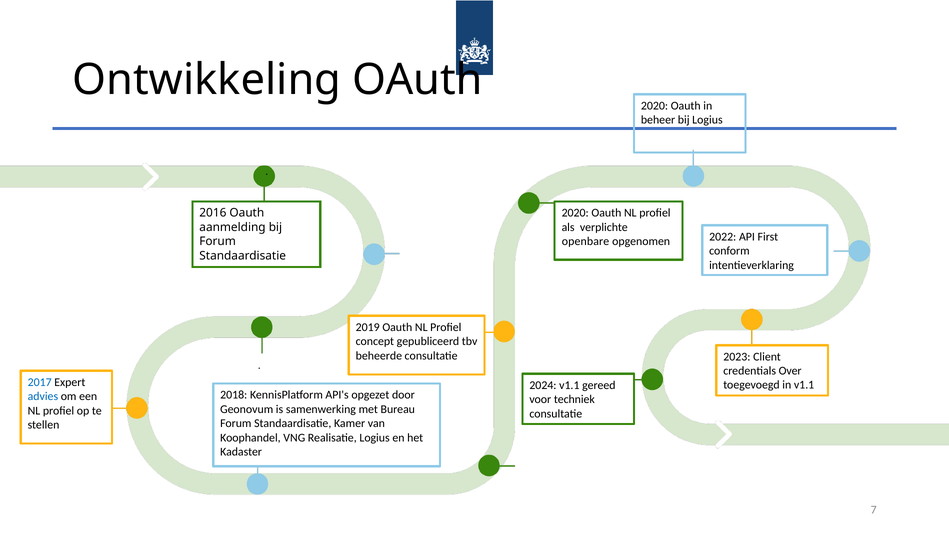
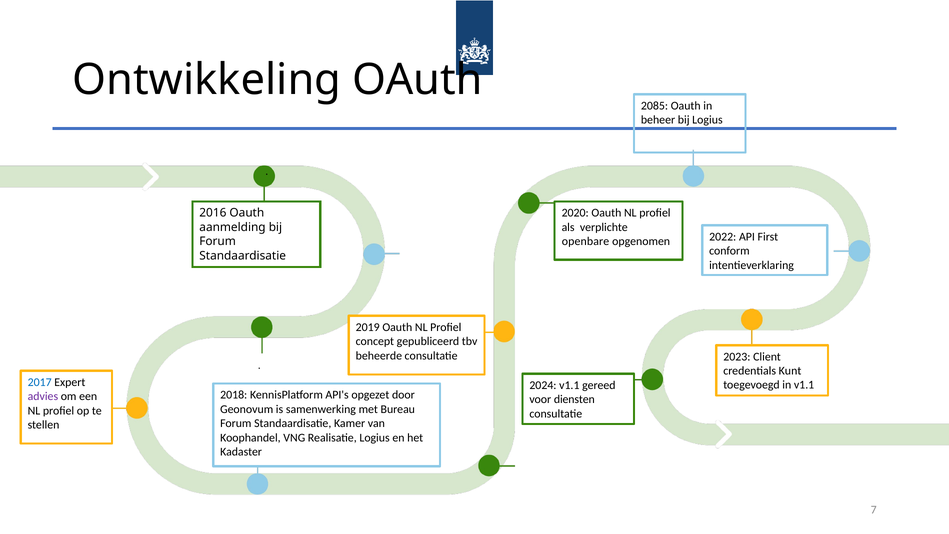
2020: 2020 -> 2085 (655, 106)
Over: Over -> Kunt (790, 371)
advies colour: blue -> purple (43, 396)
techniek: techniek -> diensten (574, 399)
